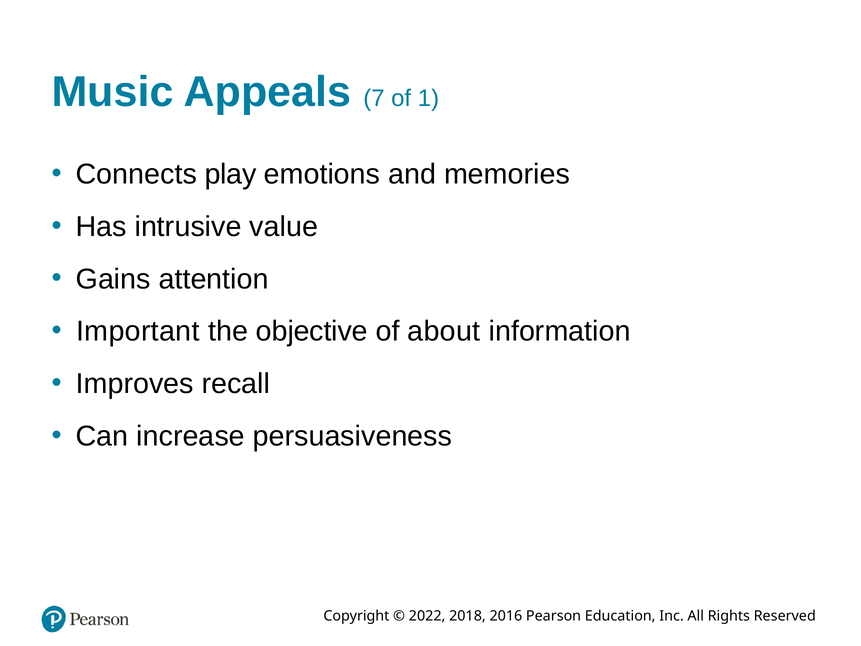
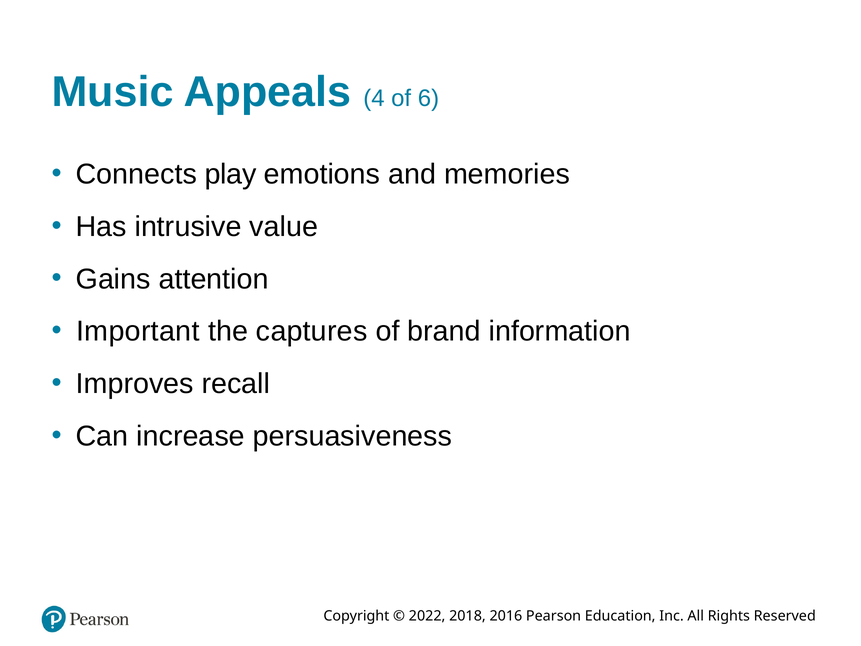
7: 7 -> 4 (374, 98)
1: 1 -> 6 (428, 98)
objective: objective -> captures (312, 331)
about: about -> brand (444, 331)
